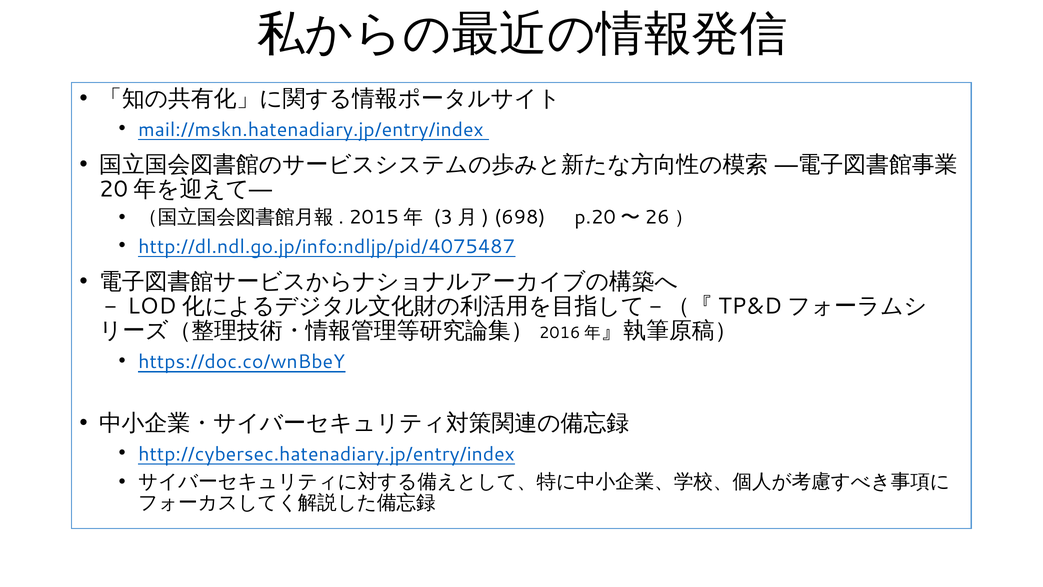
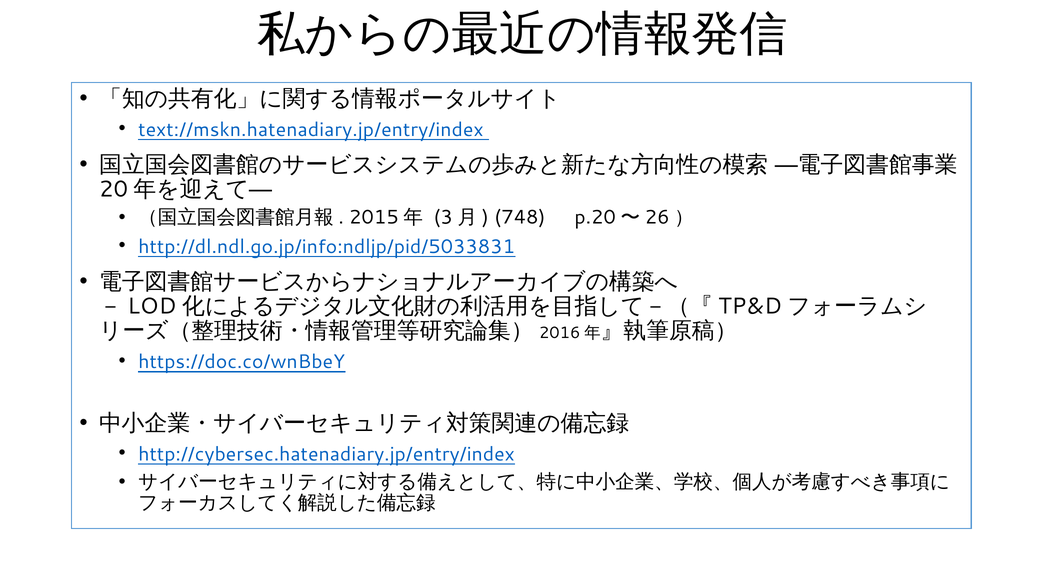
mail://mskn.hatenadiary.jp/entry/index: mail://mskn.hatenadiary.jp/entry/index -> text://mskn.hatenadiary.jp/entry/index (311, 130)
698: 698 -> 748 (520, 217)
http://dl.ndl.go.jp/info:ndljp/pid/4075487: http://dl.ndl.go.jp/info:ndljp/pid/4075487 -> http://dl.ndl.go.jp/info:ndljp/pid/5033831 (327, 247)
